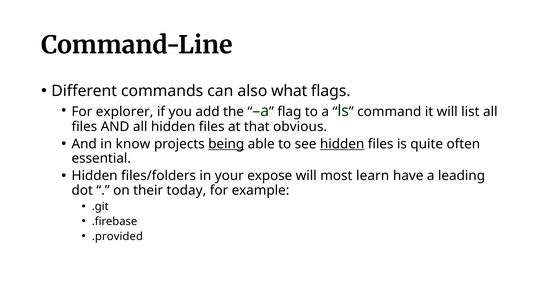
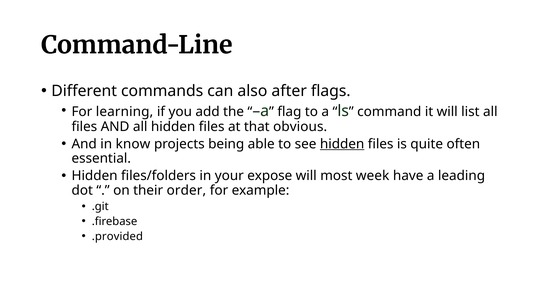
what: what -> after (289, 91)
explorer: explorer -> learning (125, 112)
being underline: present -> none (226, 144)
learn: learn -> week (373, 176)
today: today -> order (186, 191)
